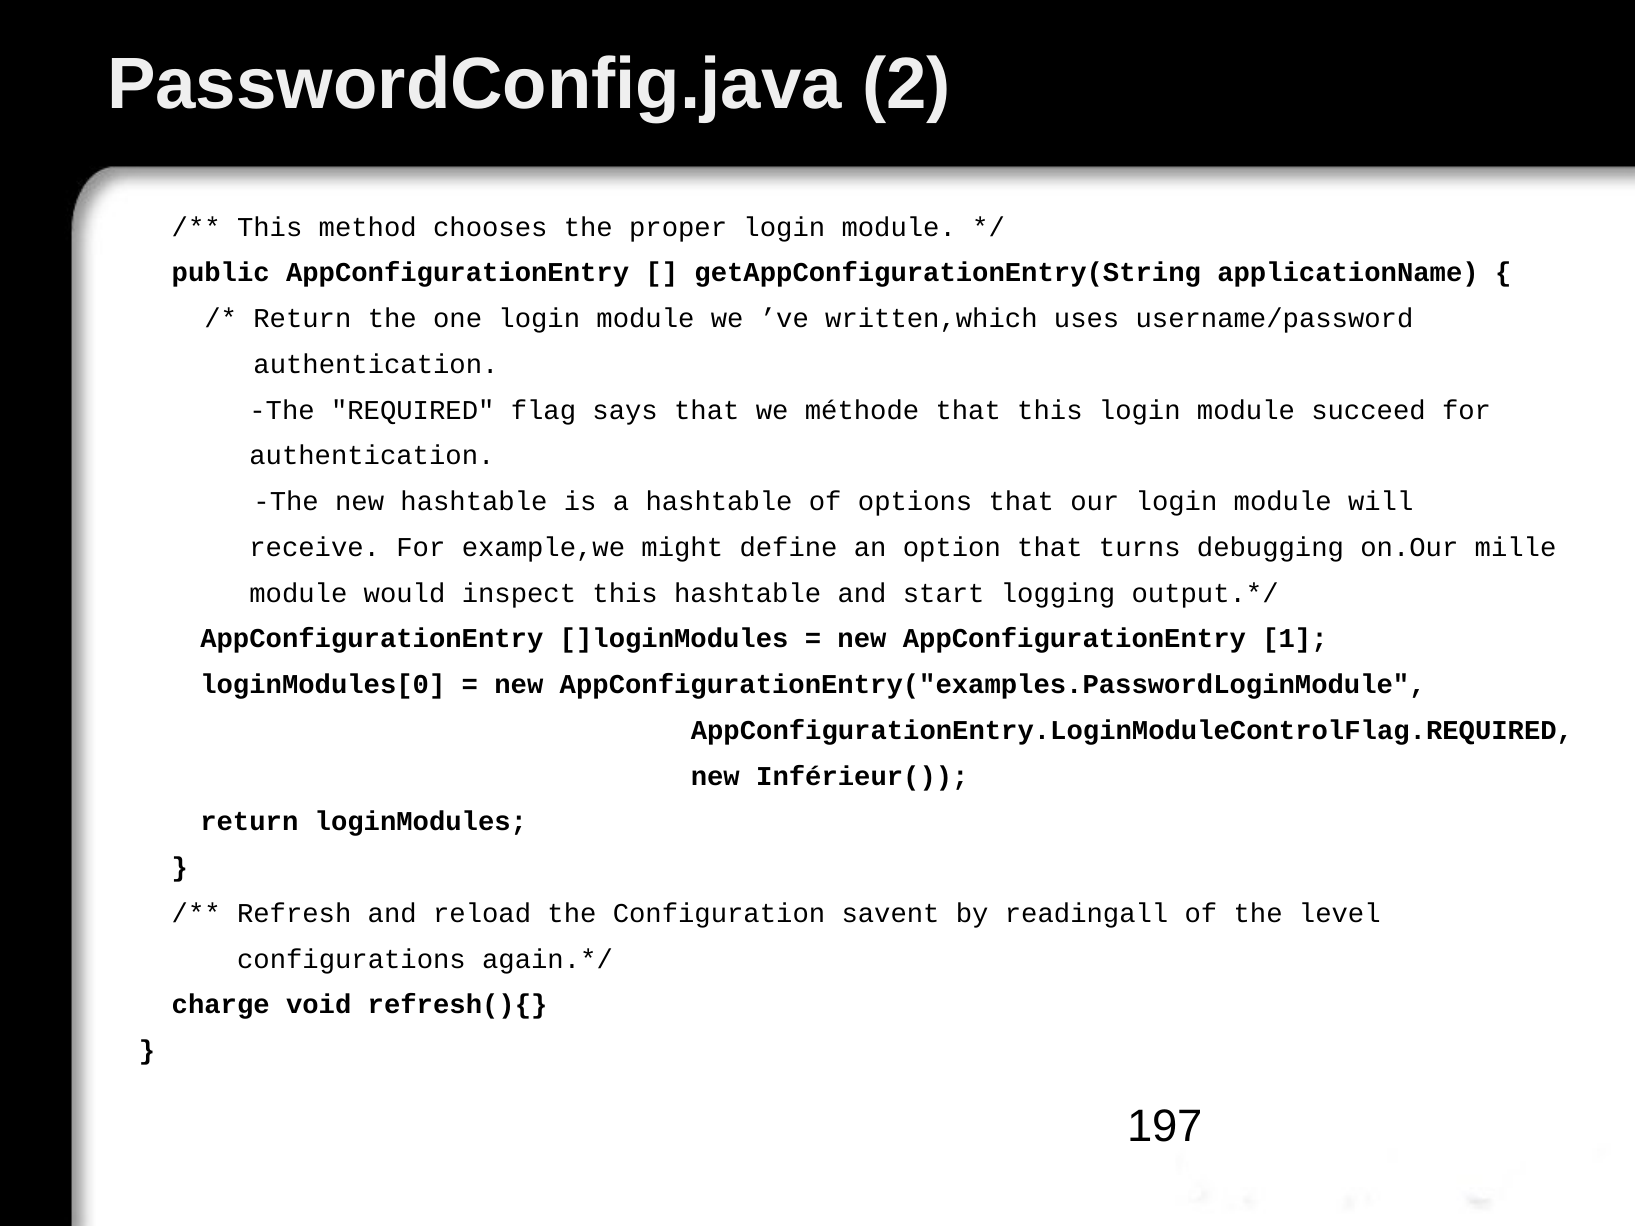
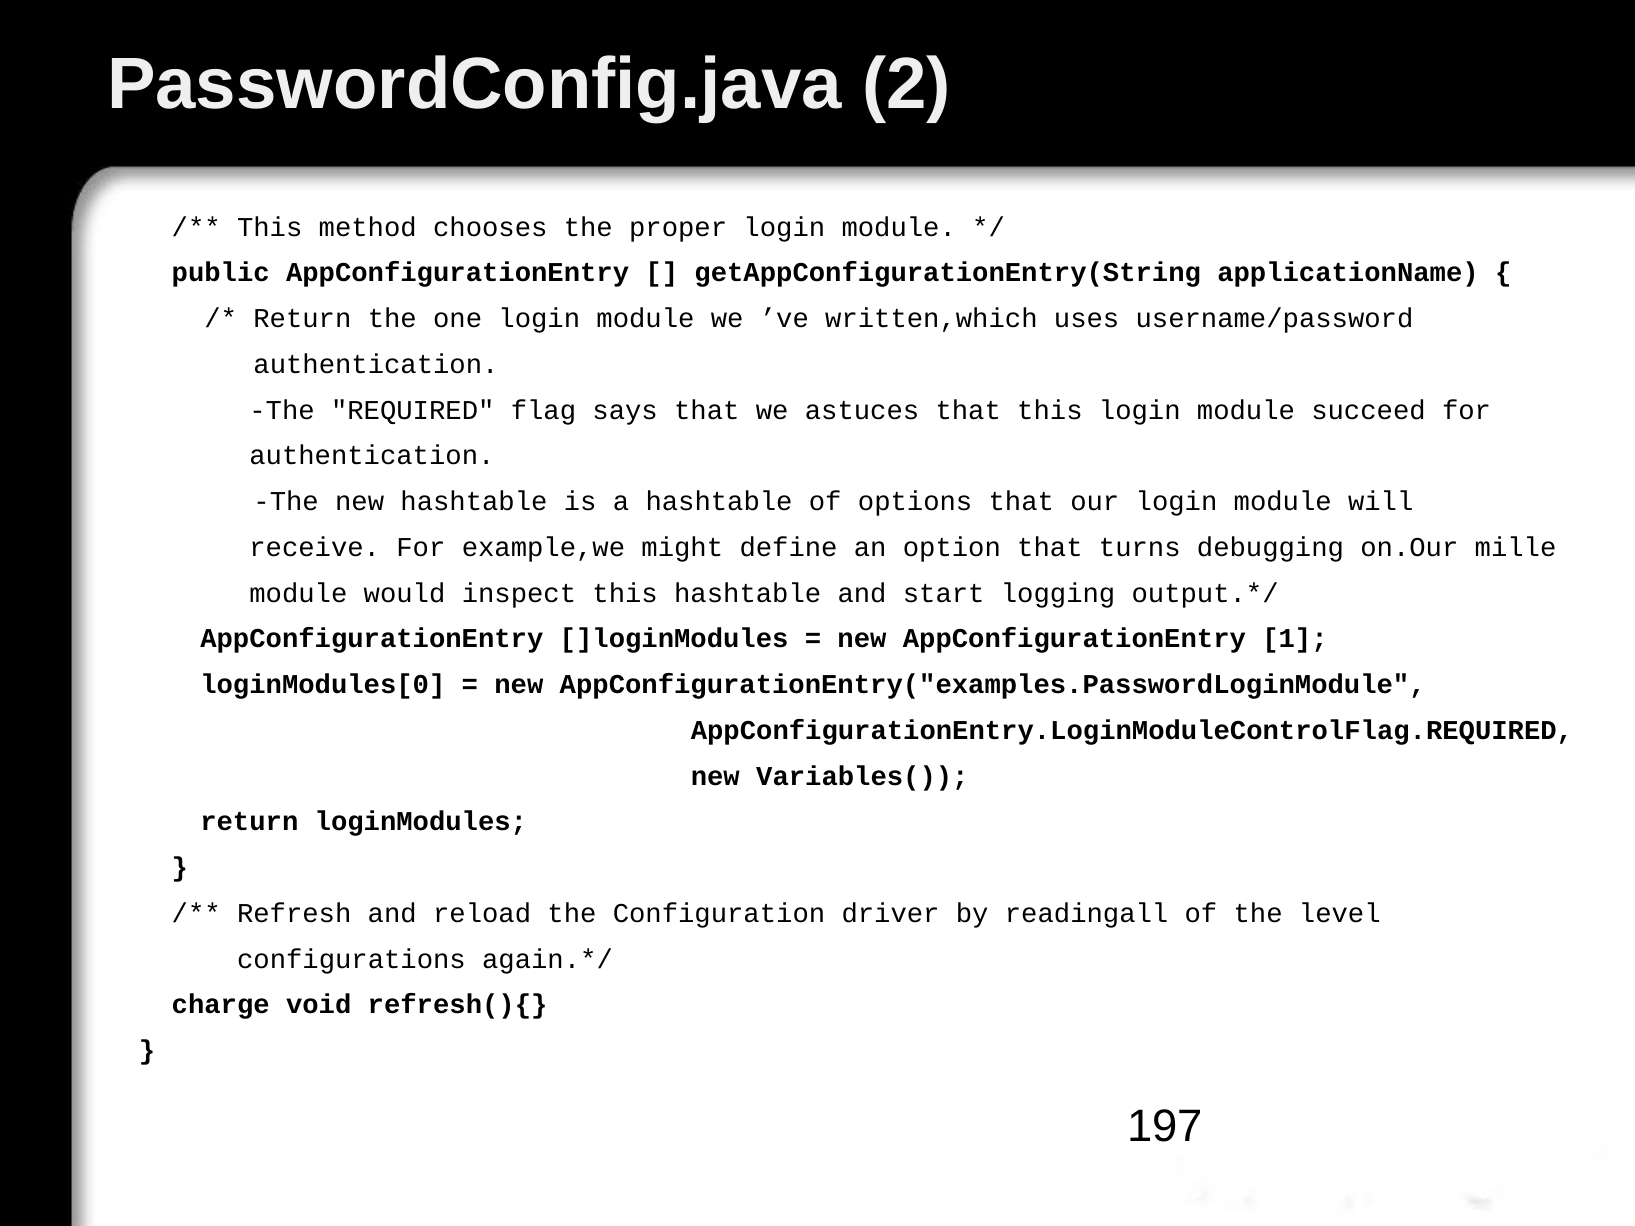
méthode: méthode -> astuces (862, 410)
Inférieur(: Inférieur( -> Variables( (862, 776)
savent: savent -> driver (891, 914)
